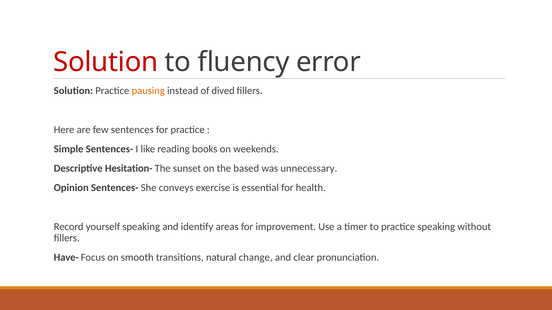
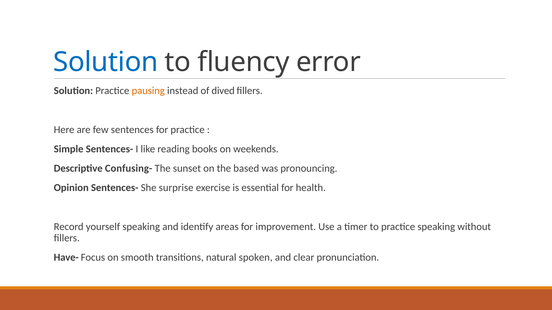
Solution colour: red -> blue (106, 62)
Hesitation-: Hesitation- -> Confusing- (129, 169)
unnecessary: unnecessary -> pronouncing (309, 169)
conveys: conveys -> surprise (176, 188)
change: change -> spoken (256, 258)
